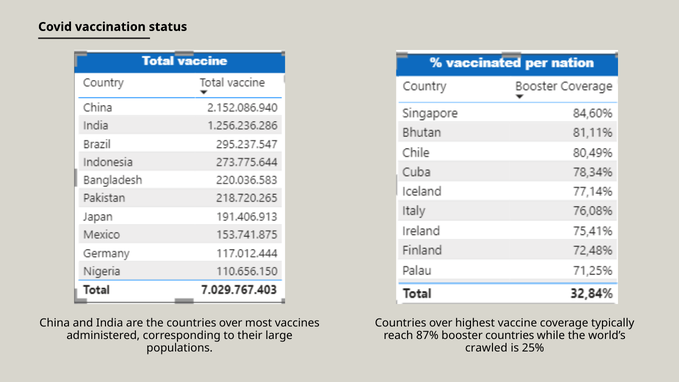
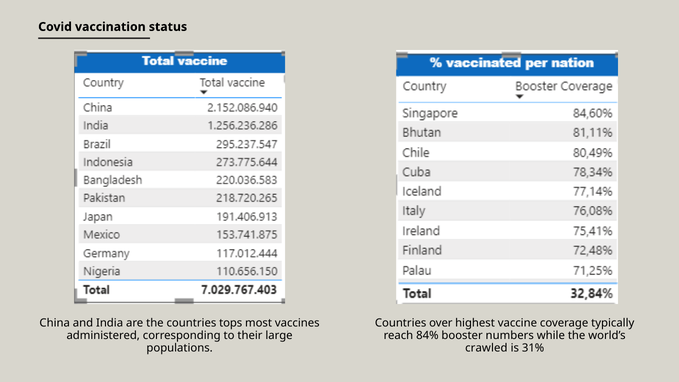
the countries over: over -> tops (231, 323)
87%: 87% -> 84% (427, 335)
booster countries: countries -> numbers (510, 335)
25%: 25% -> 31% (533, 348)
